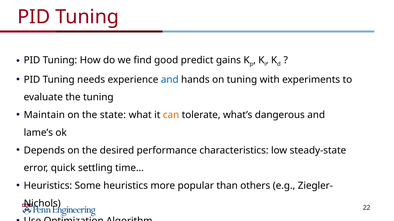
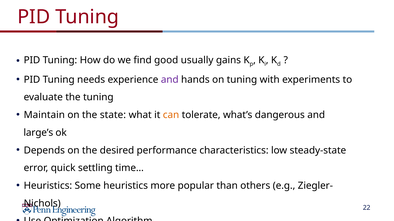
predict: predict -> usually (197, 60)
and colour: blue -> purple (170, 80)
lame’s: lame’s -> large’s (38, 133)
